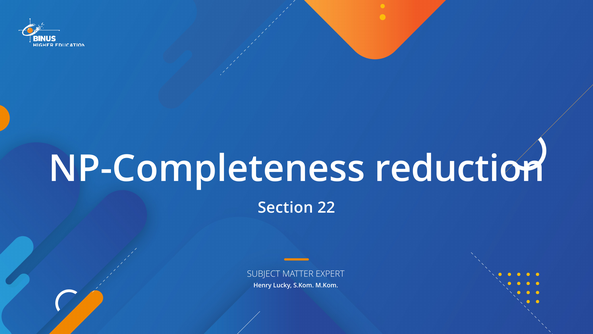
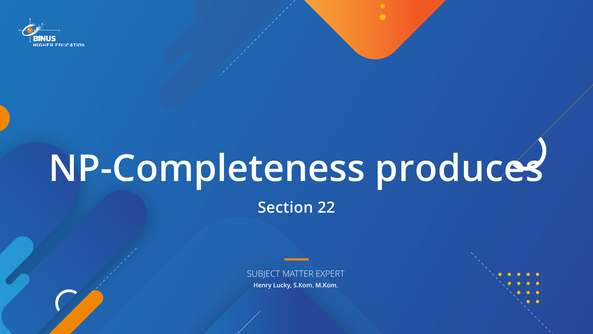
reduction: reduction -> produces (459, 169)
